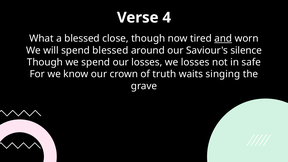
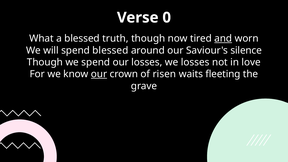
4: 4 -> 0 (167, 18)
close: close -> truth (115, 38)
safe: safe -> love (251, 62)
our underline: none -> present (99, 74)
truth: truth -> risen (164, 74)
singing: singing -> fleeting (223, 74)
